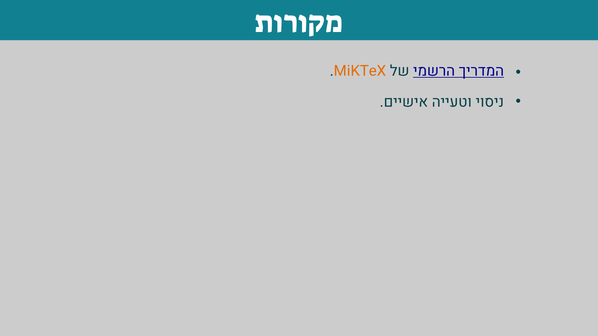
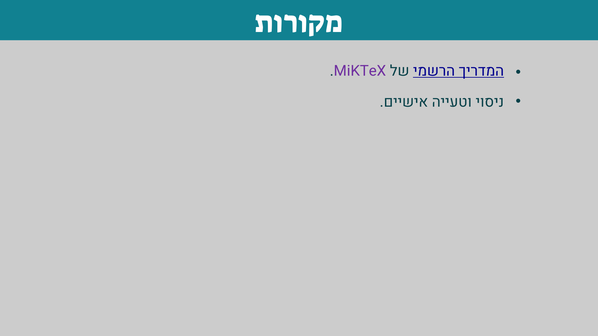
MiKTeX colour: orange -> purple (360, 71)
